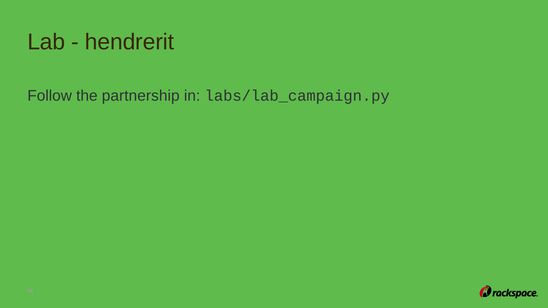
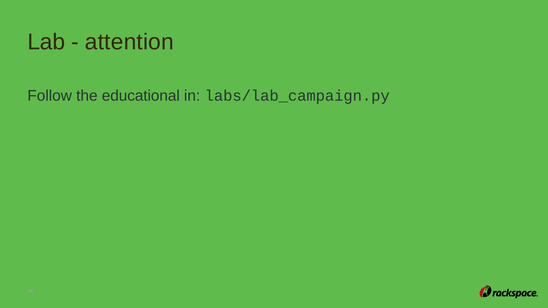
hendrerit: hendrerit -> attention (129, 42)
partnership: partnership -> educational (141, 96)
